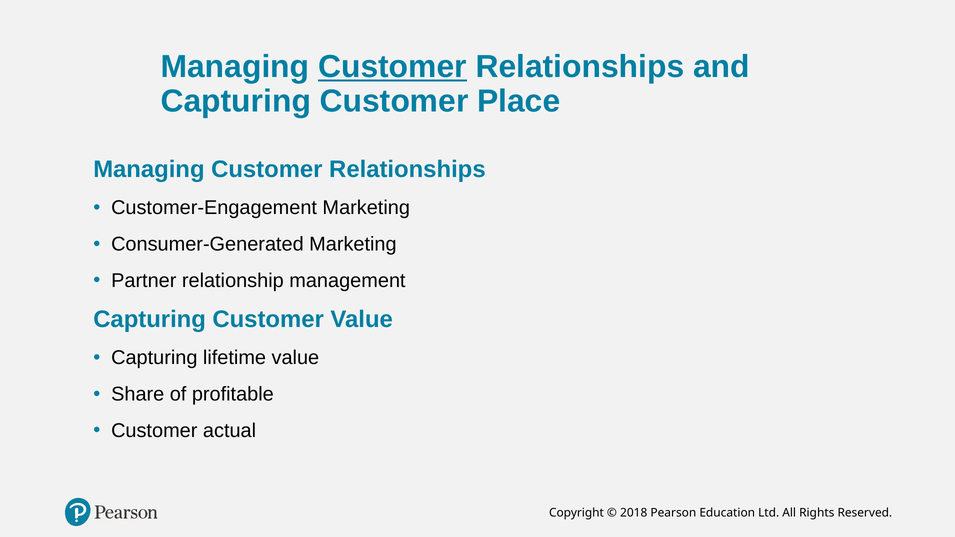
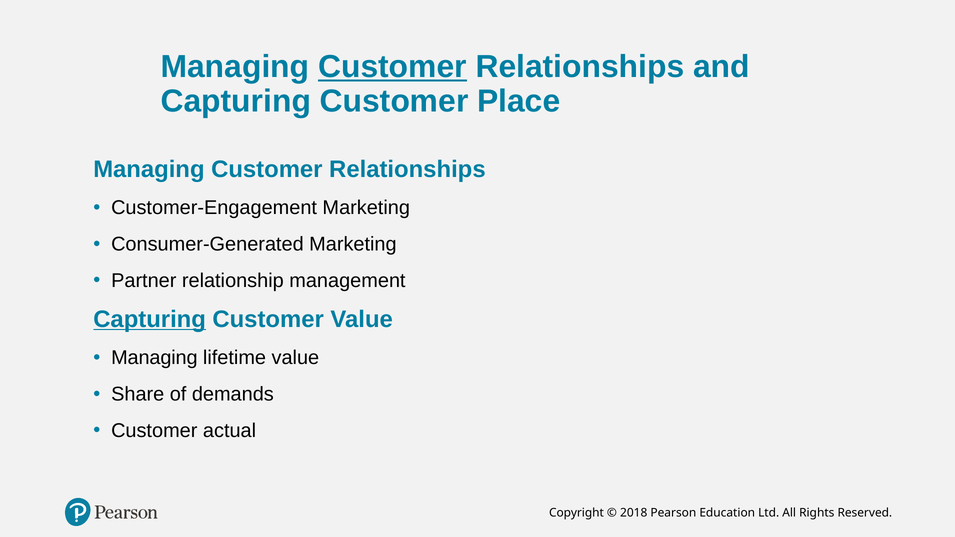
Capturing underline: none -> present (150, 319)
Capturing: Capturing -> Managing (154, 358)
profitable: profitable -> demands (233, 394)
